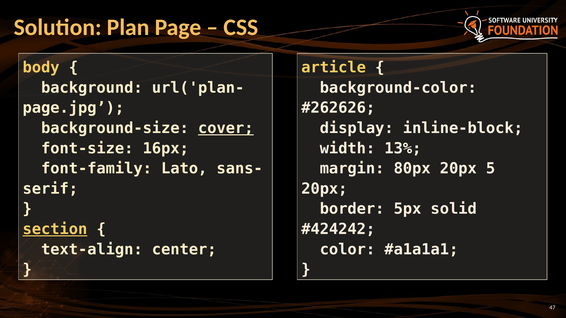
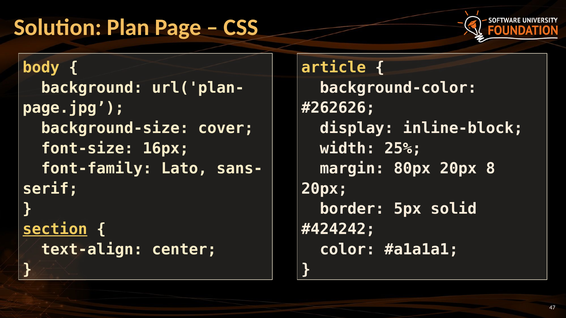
cover underline: present -> none (226, 128)
13%: 13% -> 25% (403, 149)
5: 5 -> 8 (491, 169)
